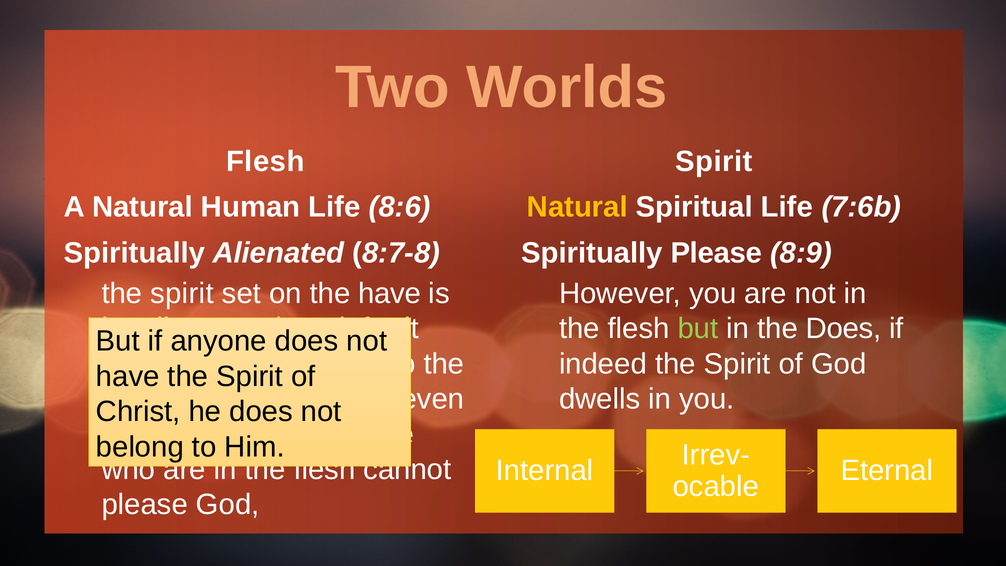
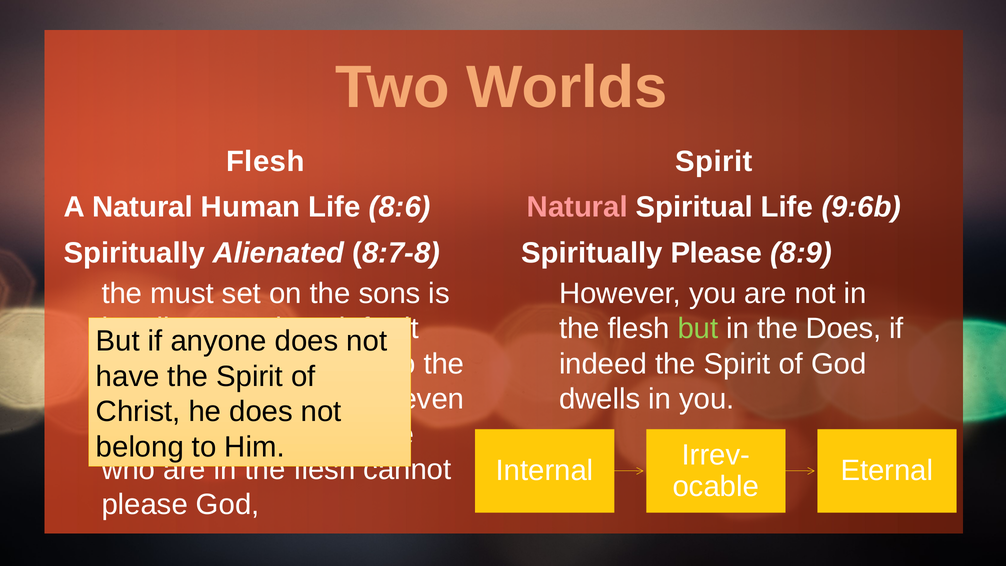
Natural colour: yellow -> pink (577, 207)
7:6b: 7:6b -> 9:6b (861, 207)
spirit: spirit -> must (182, 293)
the have: have -> sons (390, 293)
